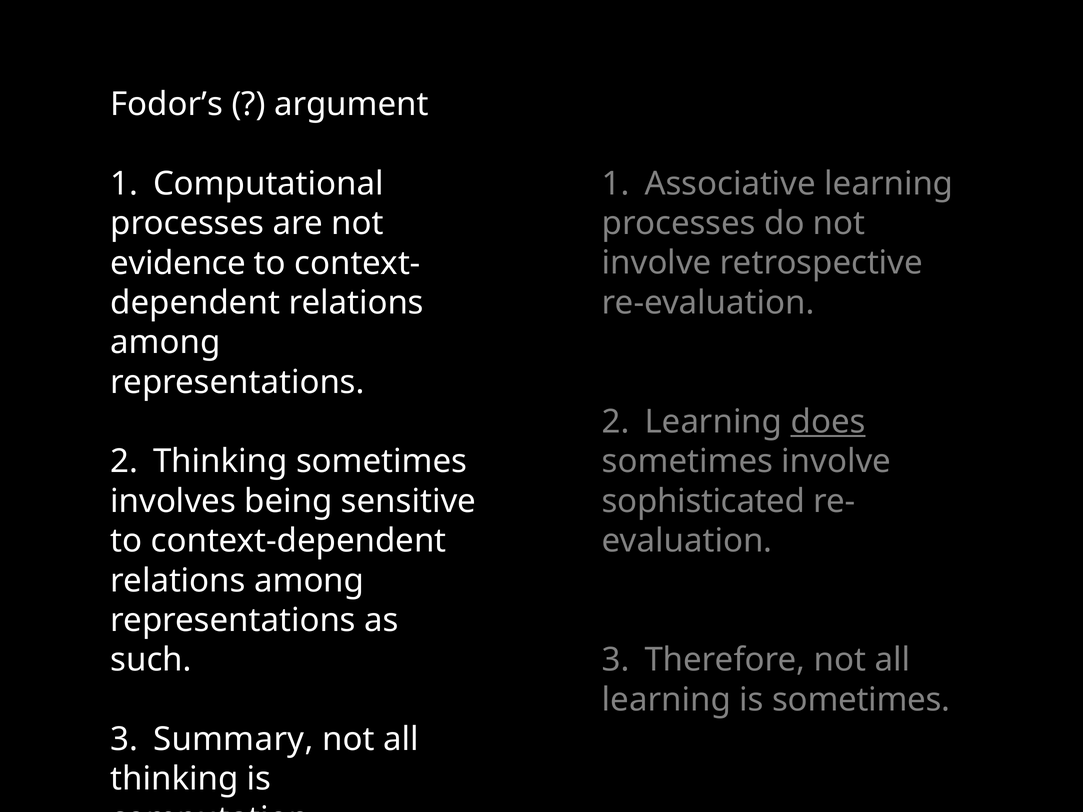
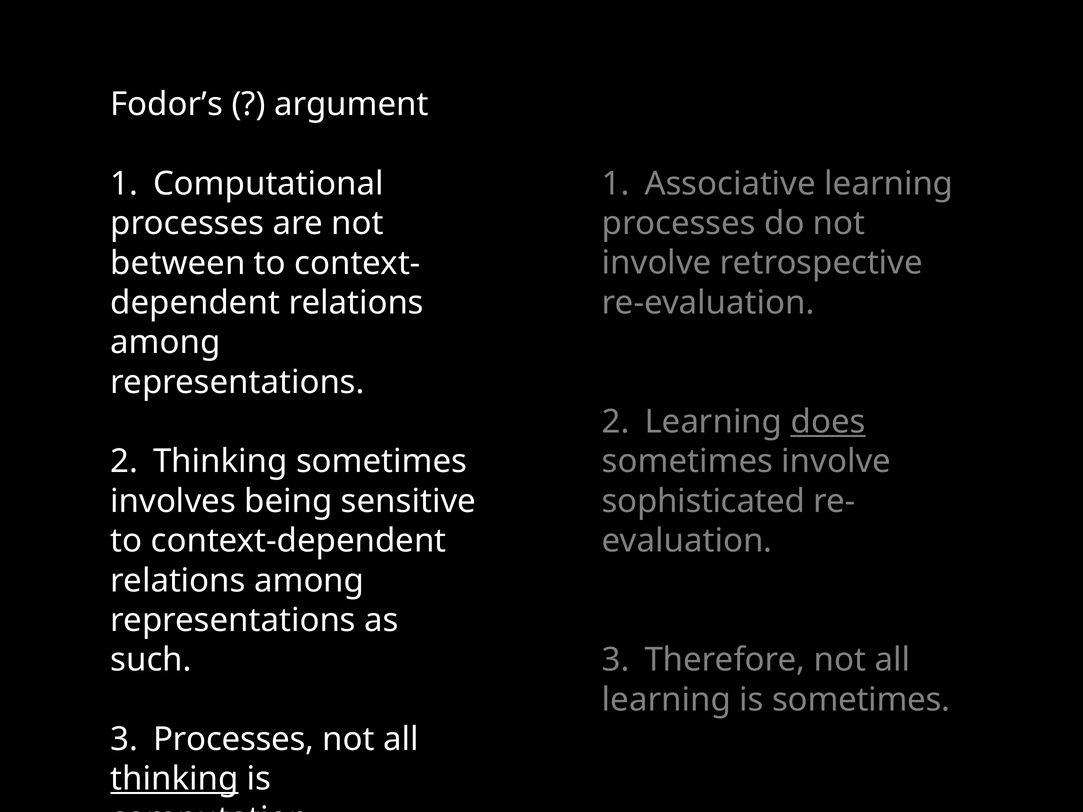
evidence: evidence -> between (178, 263)
3 Summary: Summary -> Processes (234, 740)
thinking underline: none -> present (175, 779)
